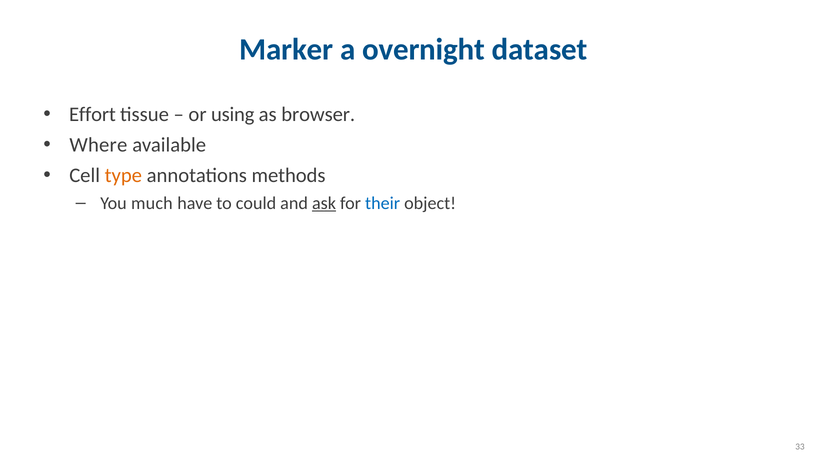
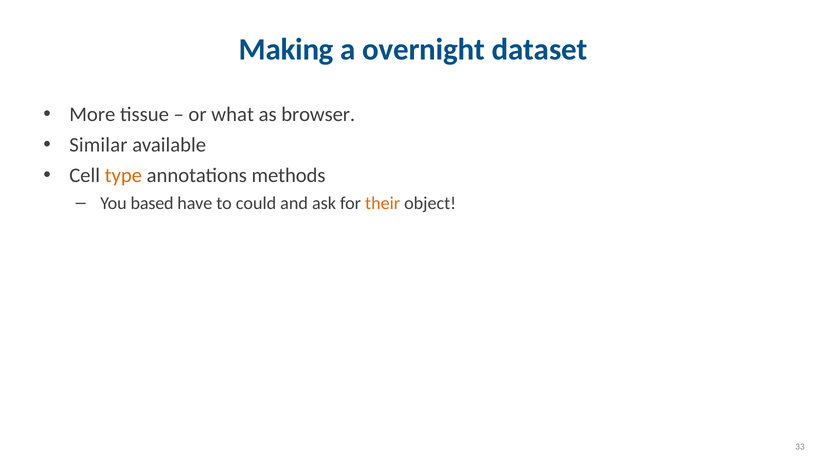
Marker: Marker -> Making (286, 49)
Effort: Effort -> More (92, 114)
using: using -> what (233, 114)
Where: Where -> Similar (98, 145)
much: much -> based (152, 203)
ask underline: present -> none (324, 203)
their colour: blue -> orange (383, 203)
